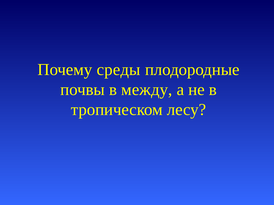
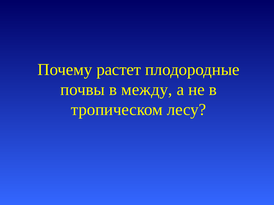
среды: среды -> растет (119, 70)
